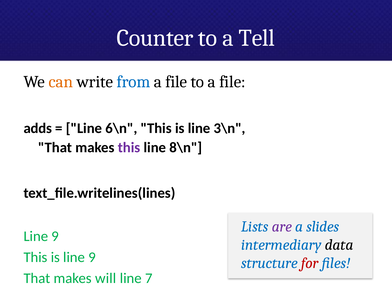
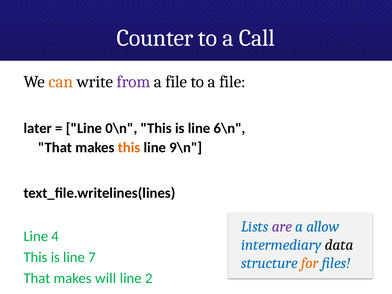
Tell: Tell -> Call (257, 38)
from colour: blue -> purple (133, 82)
adds: adds -> later (38, 128)
6\n: 6\n -> 0\n (121, 128)
3\n: 3\n -> 6\n (230, 128)
this colour: purple -> orange (129, 148)
8\n: 8\n -> 9\n (186, 148)
slides: slides -> allow (323, 227)
9: 9 -> 4 (55, 236)
is line 9: 9 -> 7 (92, 257)
for colour: red -> orange (310, 263)
7: 7 -> 2 (149, 278)
